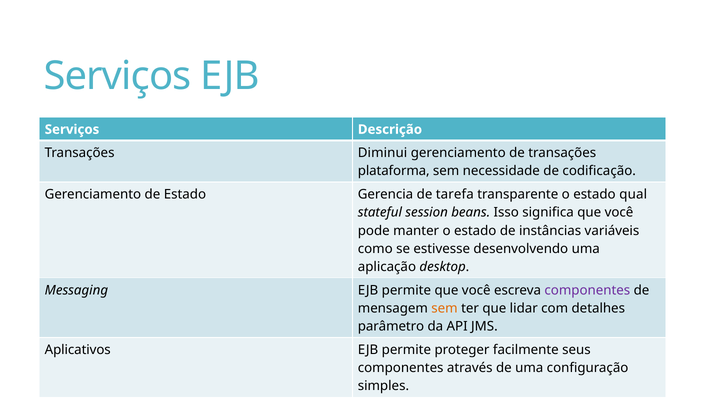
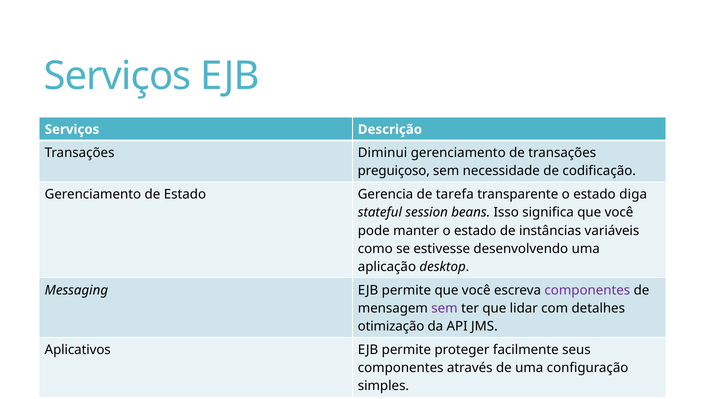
plataforma: plataforma -> preguiçoso (394, 171)
qual: qual -> diga (633, 195)
sem colour: orange -> purple (445, 309)
parâmetro: parâmetro -> otimização (391, 327)
